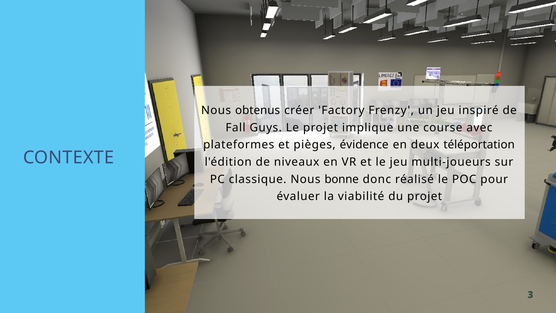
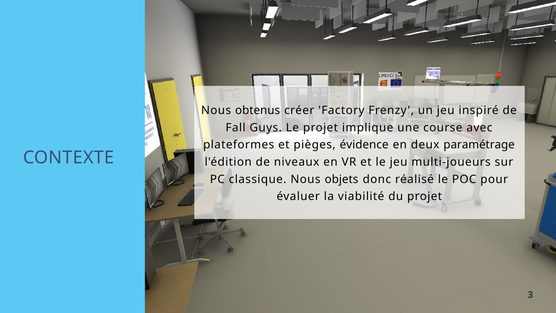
téléportation: téléportation -> paramétrage (479, 145)
bonne: bonne -> objets (342, 179)
